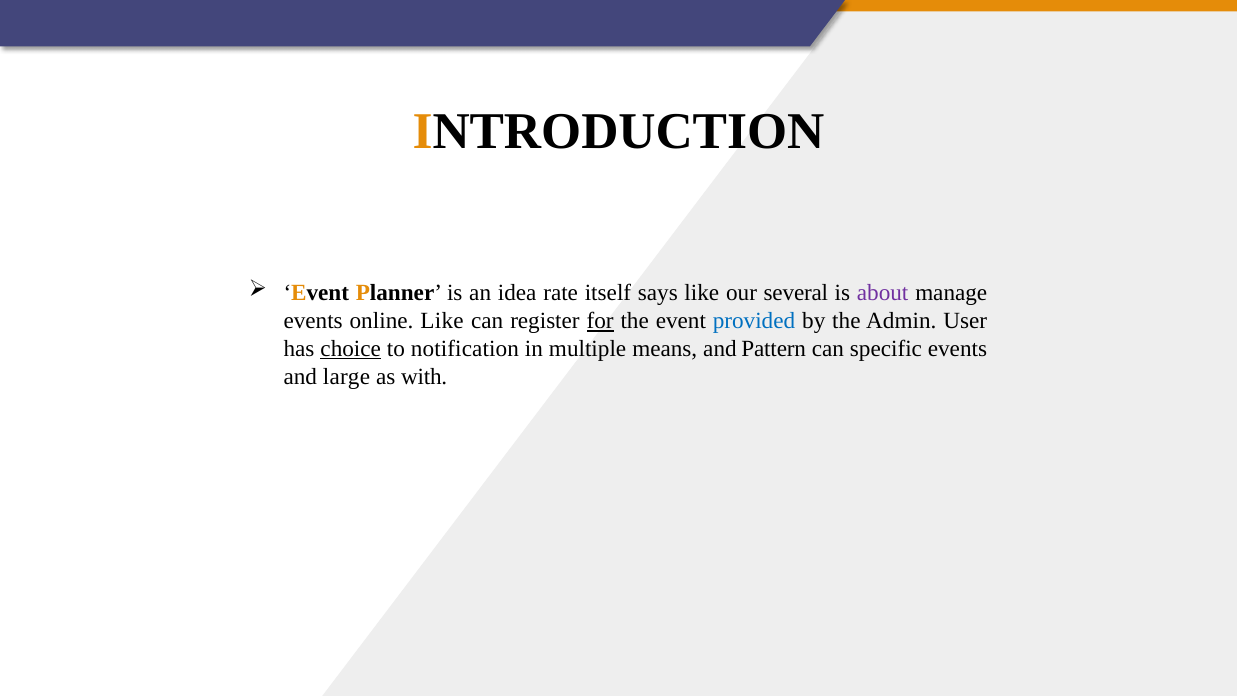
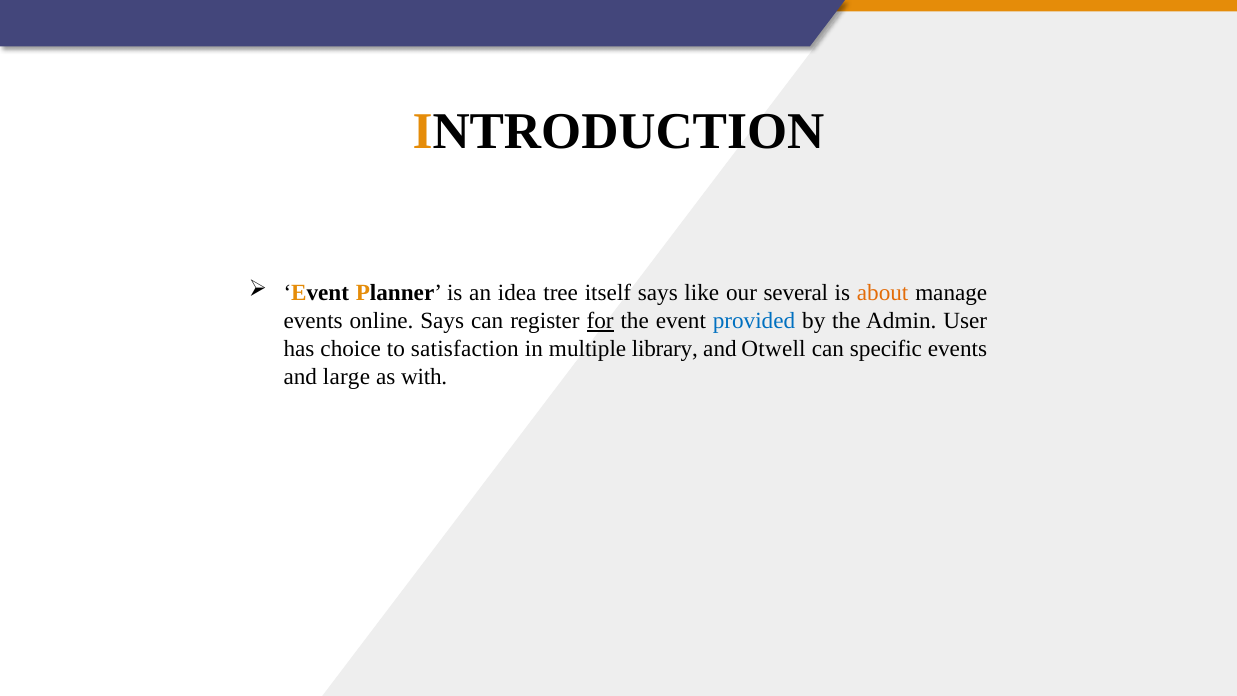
rate: rate -> tree (561, 293)
about colour: purple -> orange (883, 293)
online Like: Like -> Says (442, 321)
choice underline: present -> none (351, 349)
notification: notification -> satisfaction (465, 349)
means: means -> library (665, 349)
Pattern: Pattern -> Otwell (774, 349)
